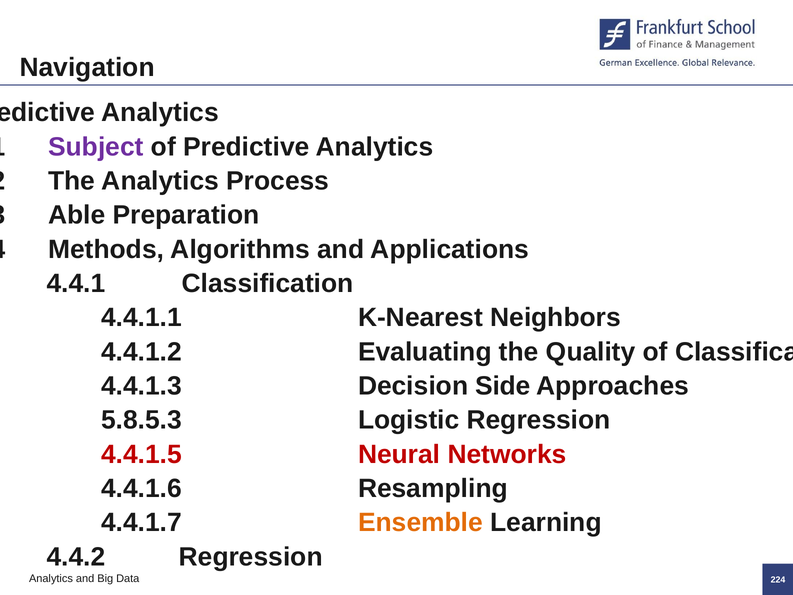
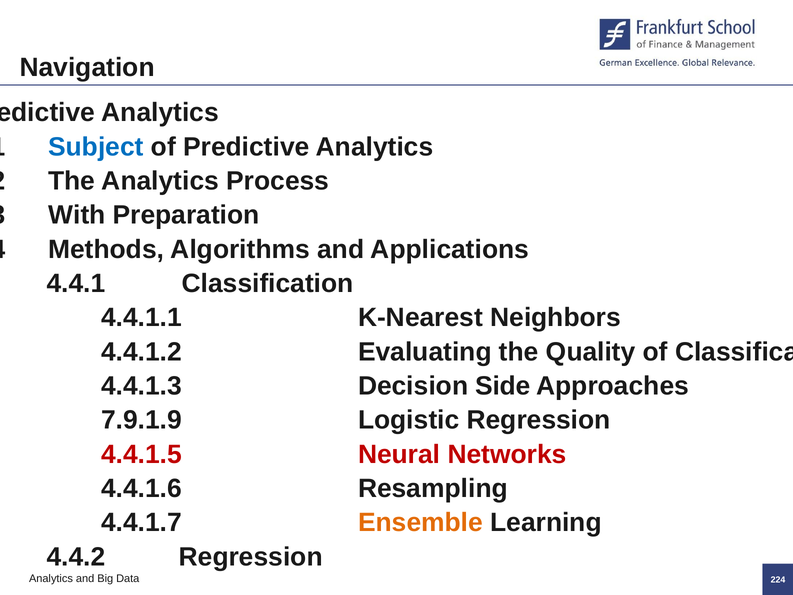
Subject colour: purple -> blue (96, 147)
Able: Able -> With (77, 215)
5.8.5.3: 5.8.5.3 -> 7.9.1.9 (141, 420)
